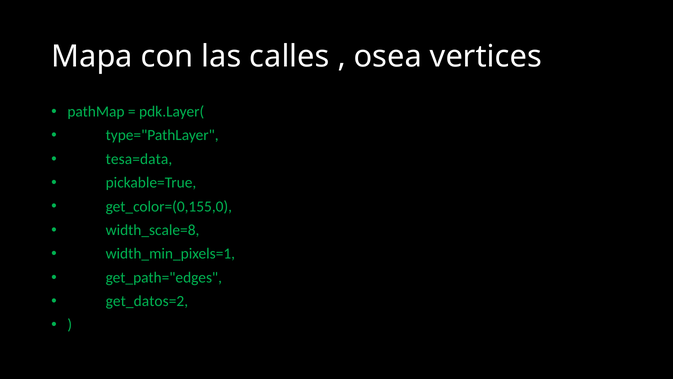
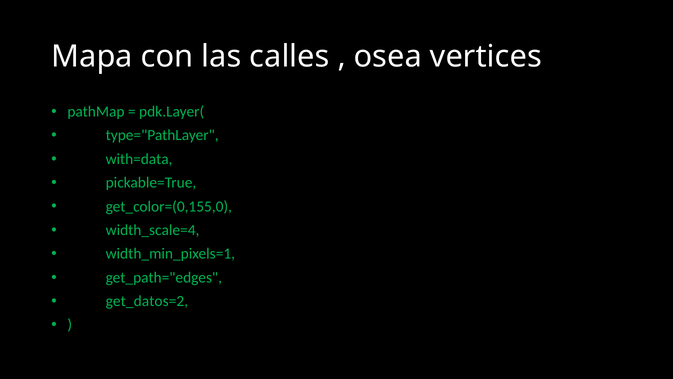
tesa=data: tesa=data -> with=data (139, 159)
width_scale=8: width_scale=8 -> width_scale=4 (153, 230)
